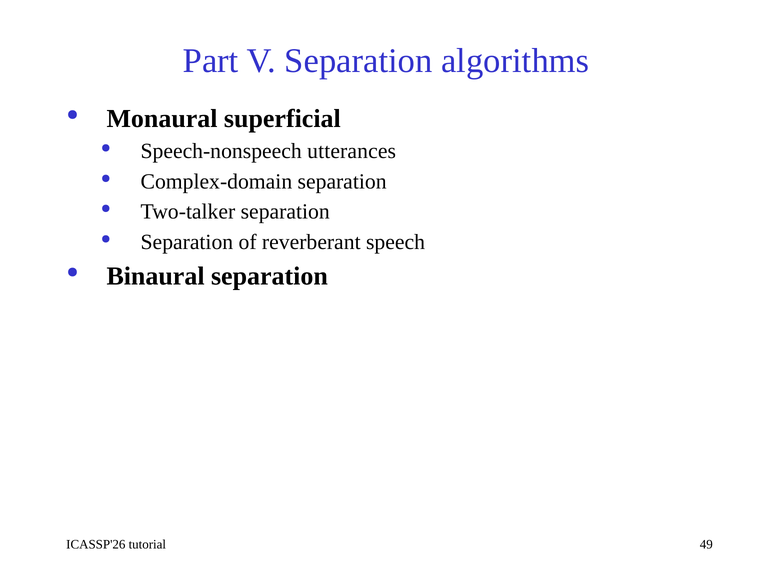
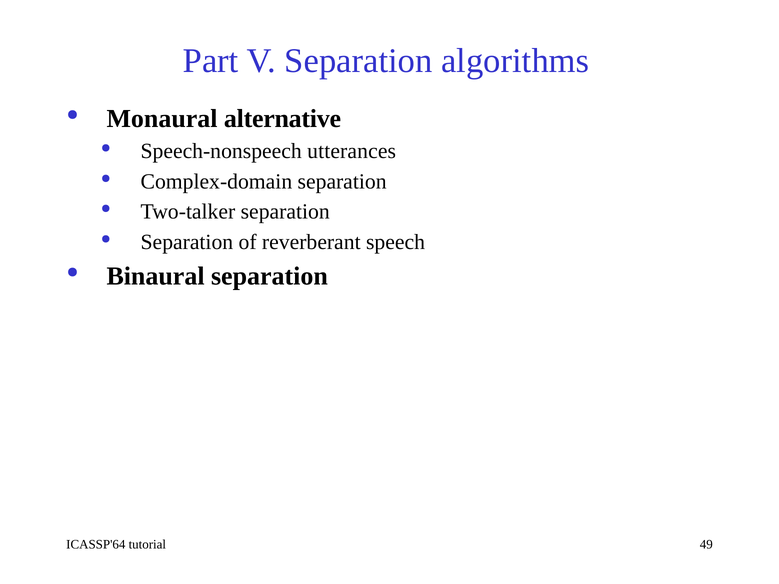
superficial: superficial -> alternative (283, 119)
ICASSP'26: ICASSP'26 -> ICASSP'64 (96, 545)
